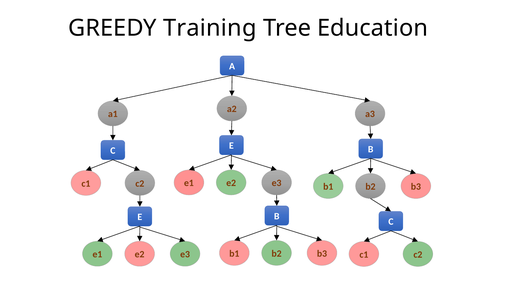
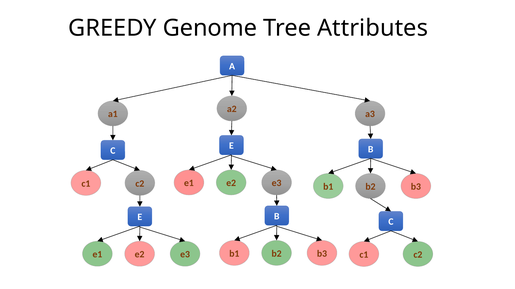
Training: Training -> Genome (210, 28)
Education: Education -> Attributes (373, 28)
